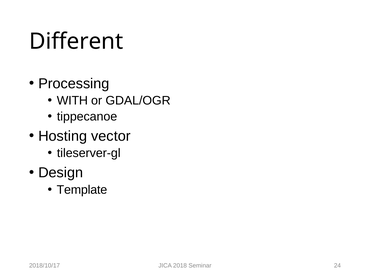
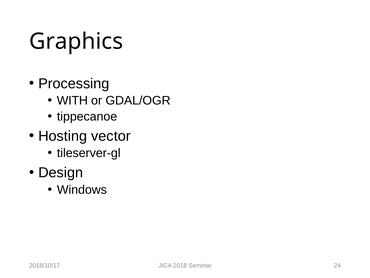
Different: Different -> Graphics (76, 41)
Template: Template -> Windows (82, 189)
